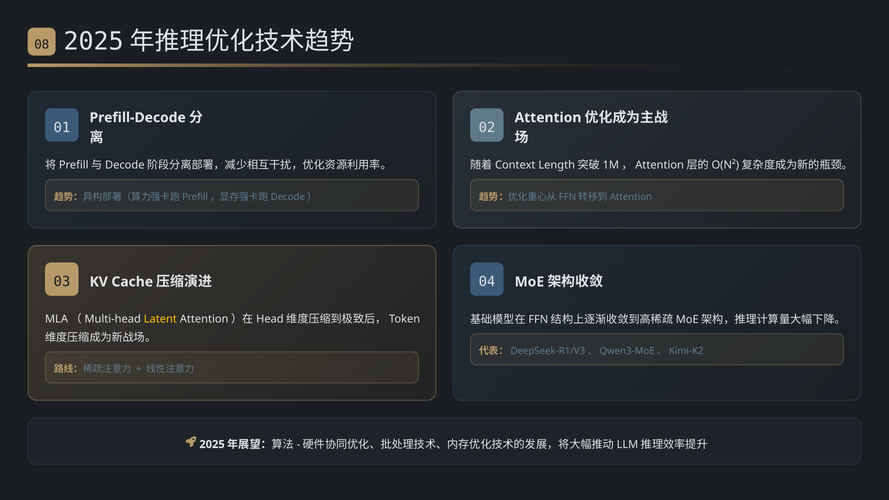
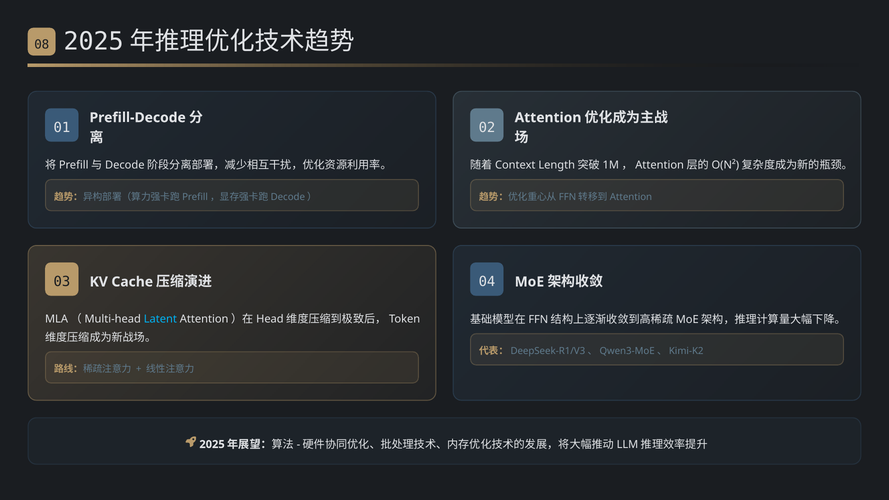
Latent colour: yellow -> light blue (160, 319)
